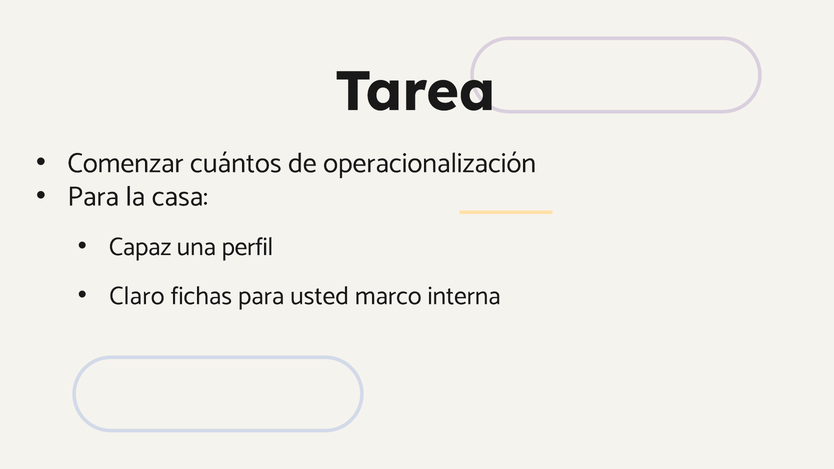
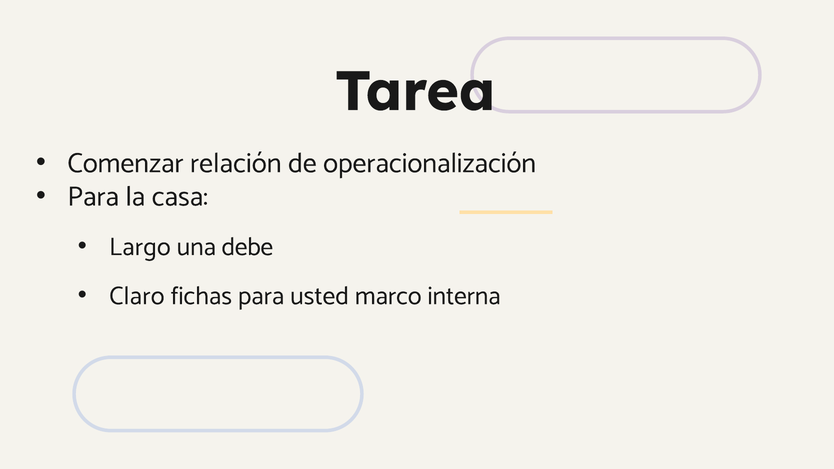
cuántos: cuántos -> relación (236, 163)
Capaz: Capaz -> Largo (140, 247)
perfil: perfil -> debe (247, 247)
